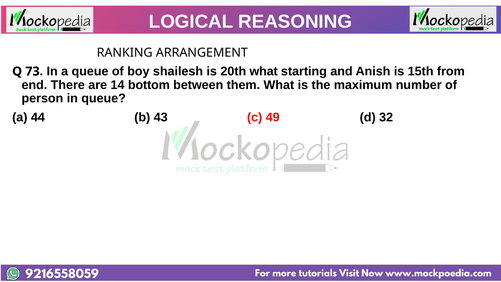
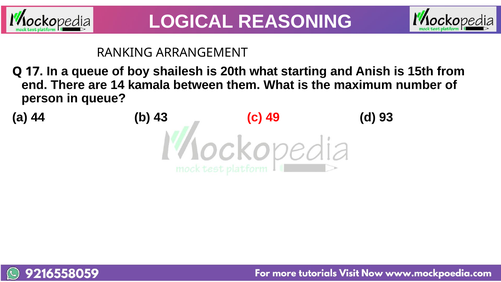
73: 73 -> 17 (32, 71)
bottom: bottom -> kamala (149, 85)
32: 32 -> 93 (386, 117)
